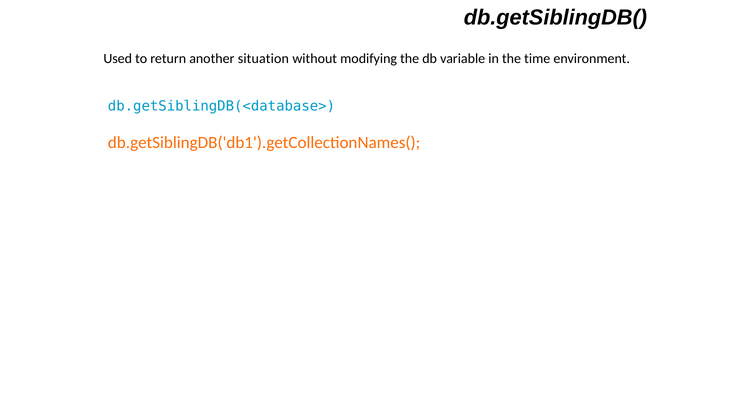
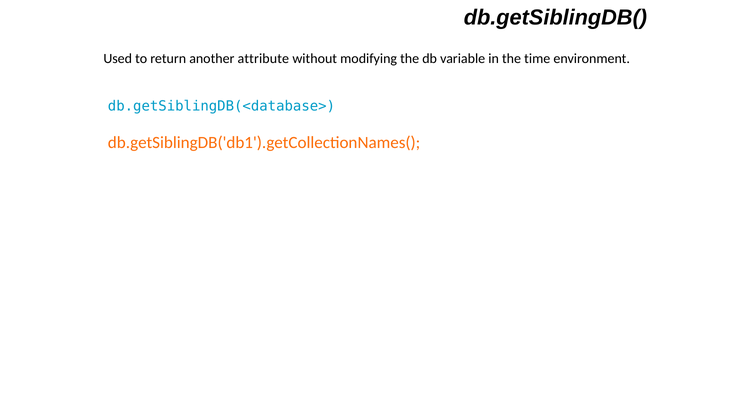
situation: situation -> attribute (263, 59)
